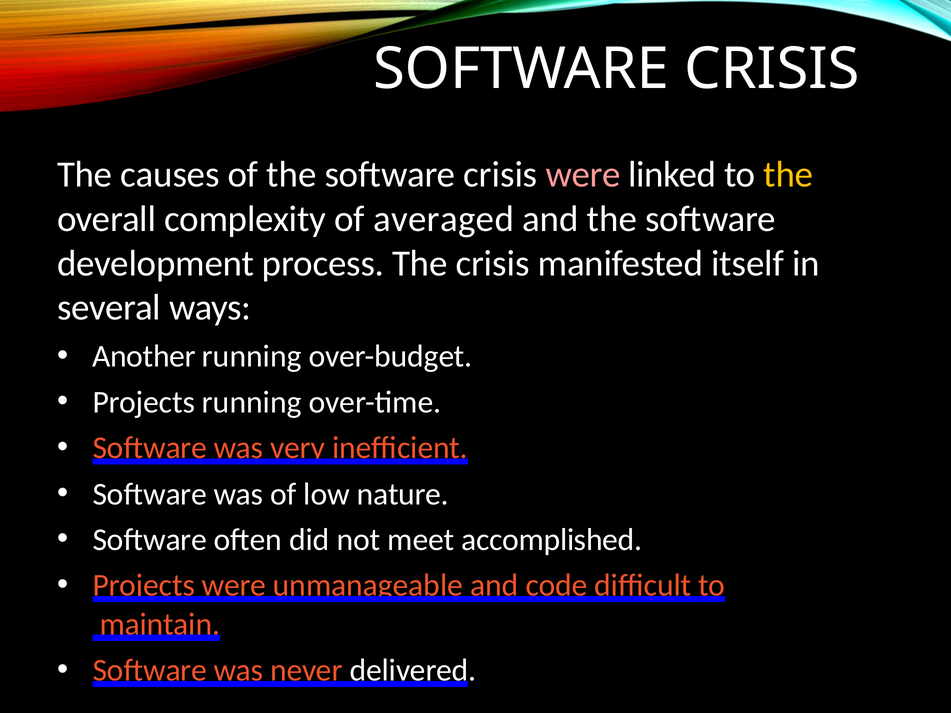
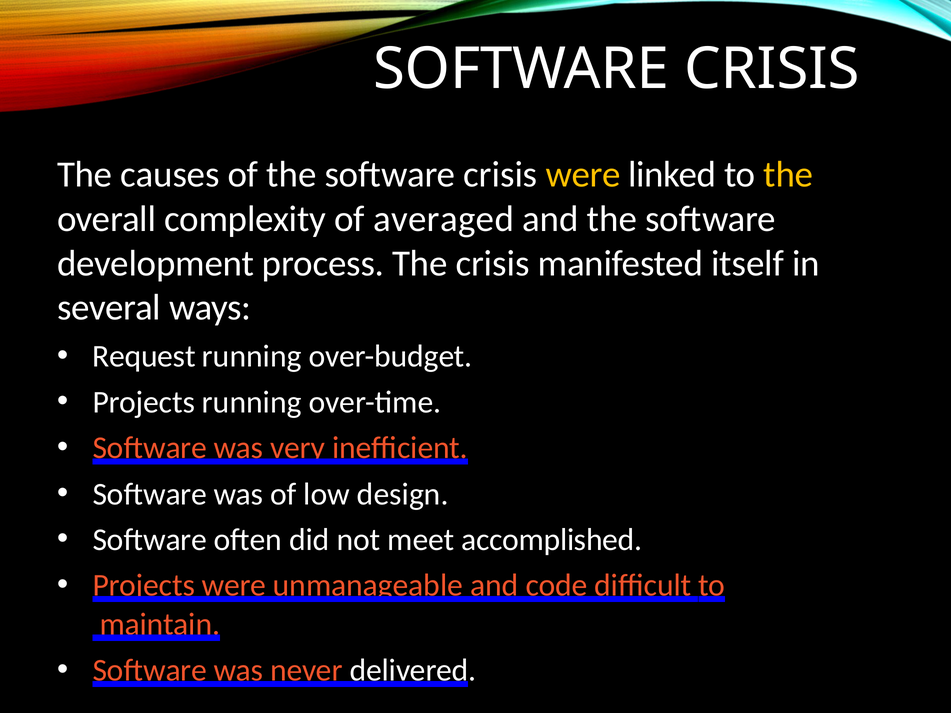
were colour: pink -> yellow (583, 175)
Another: Another -> Request (144, 357)
nature: nature -> design (403, 494)
